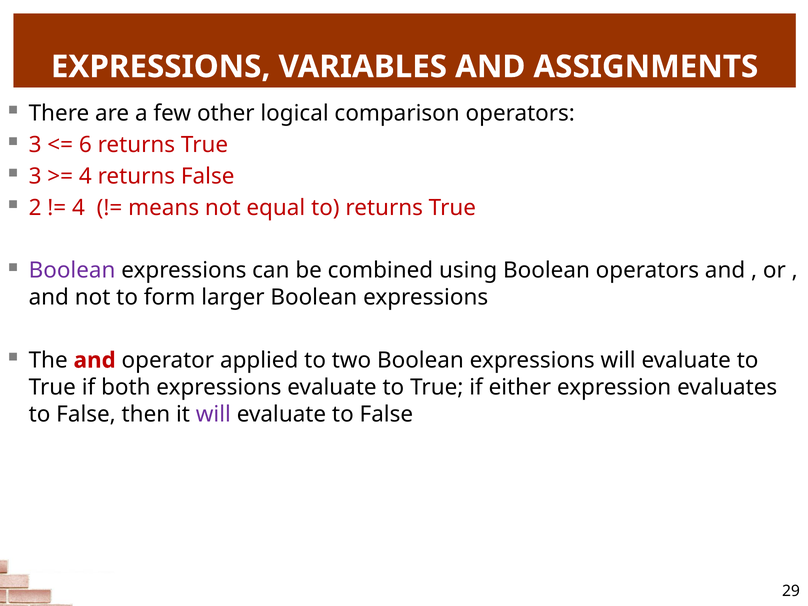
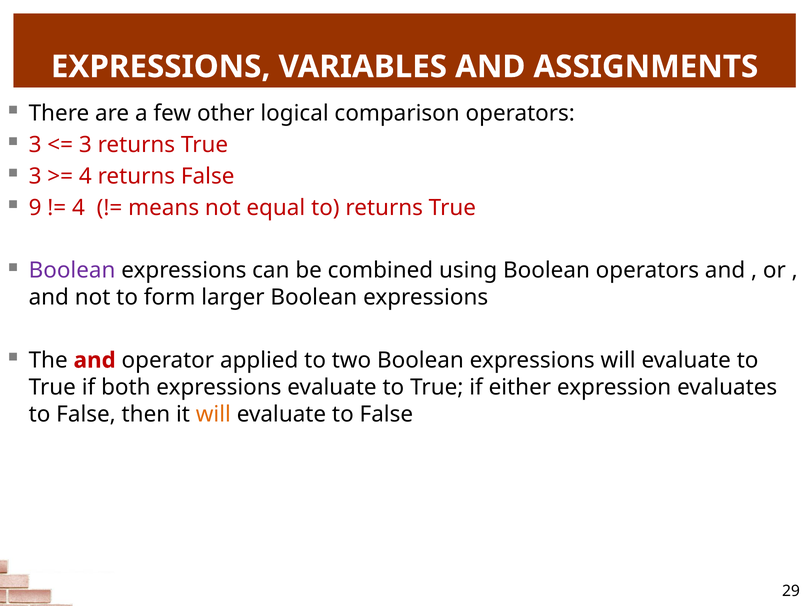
6: 6 -> 3 (85, 145)
2: 2 -> 9 (35, 208)
will colour: purple -> orange (213, 414)
